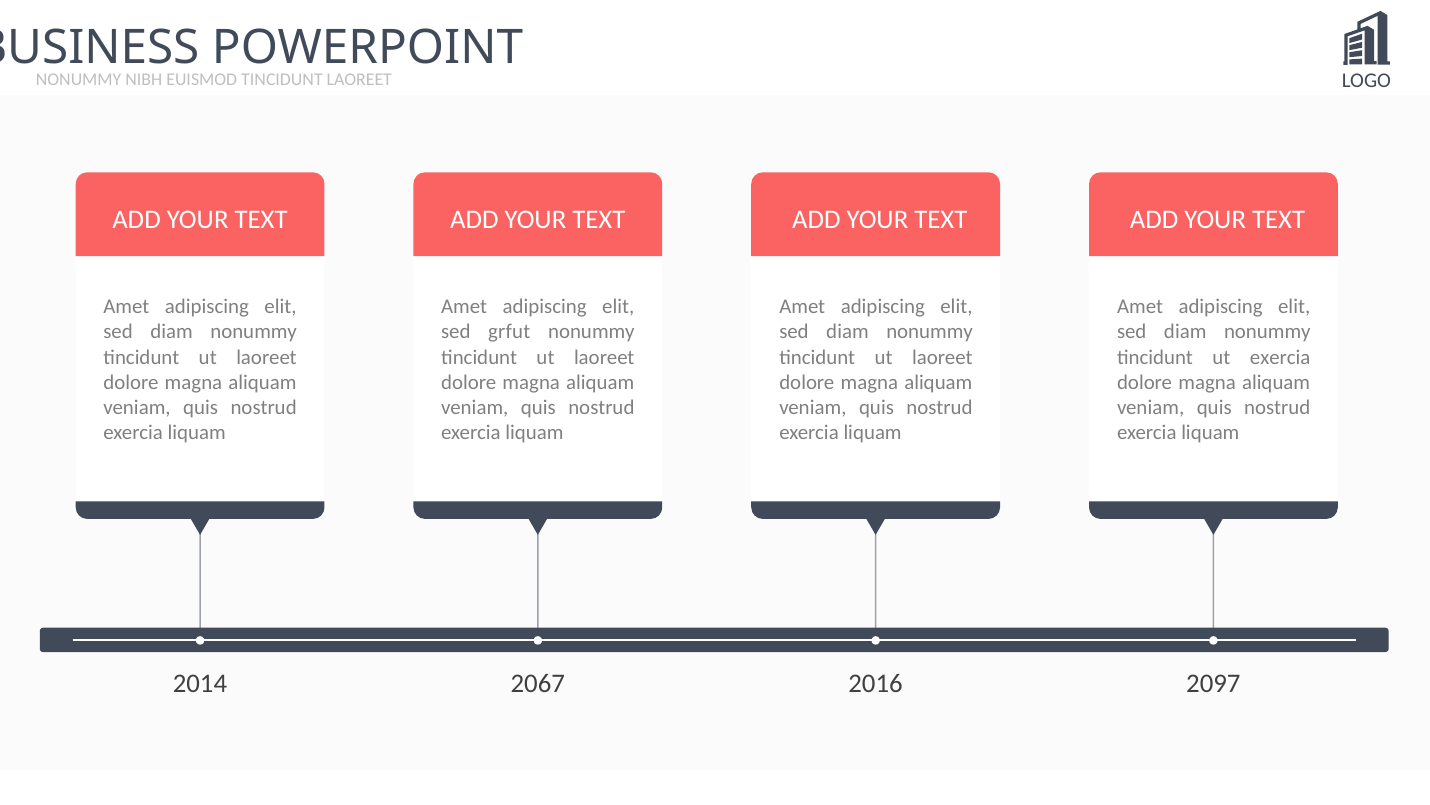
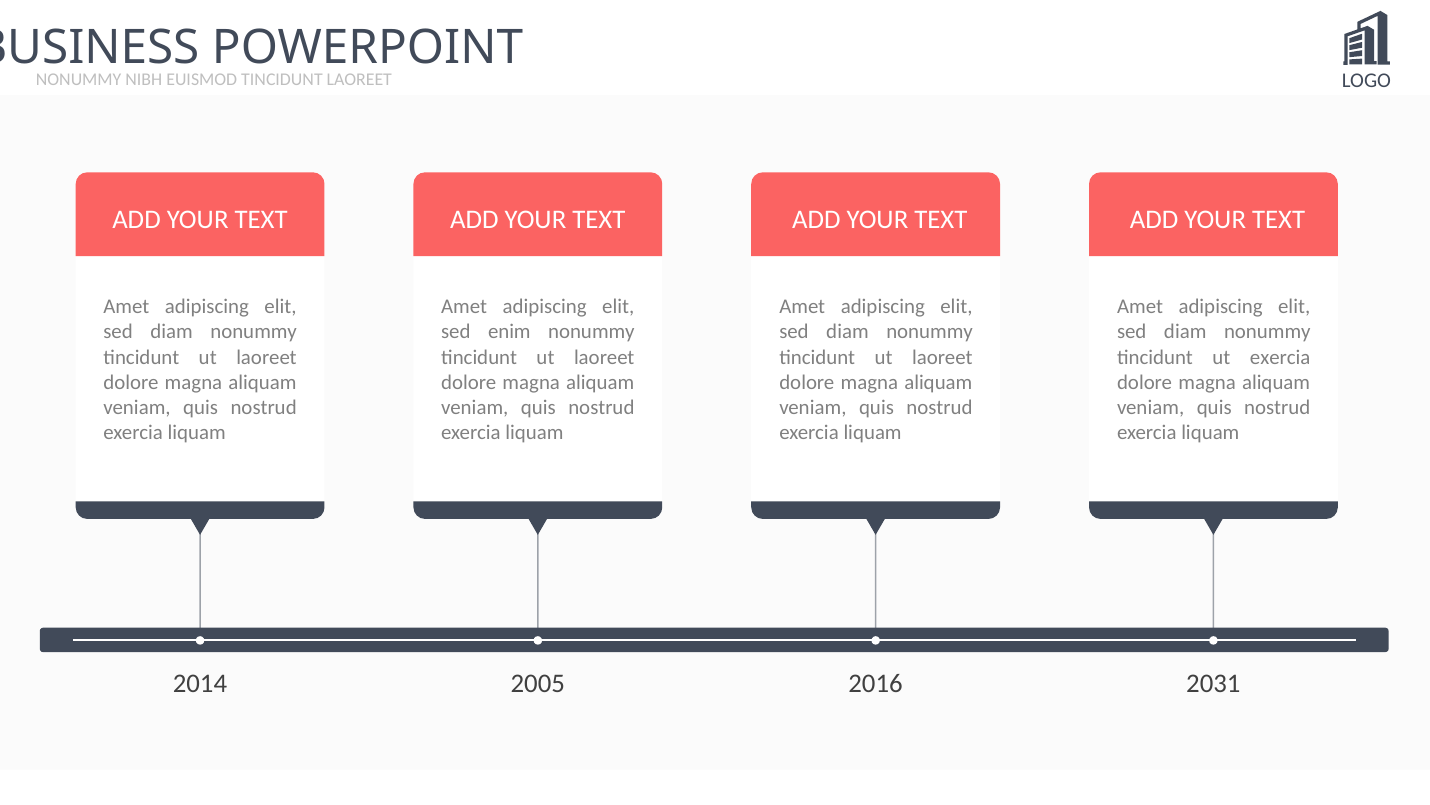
grfut: grfut -> enim (509, 332)
2067: 2067 -> 2005 (538, 683)
2097: 2097 -> 2031 (1213, 683)
